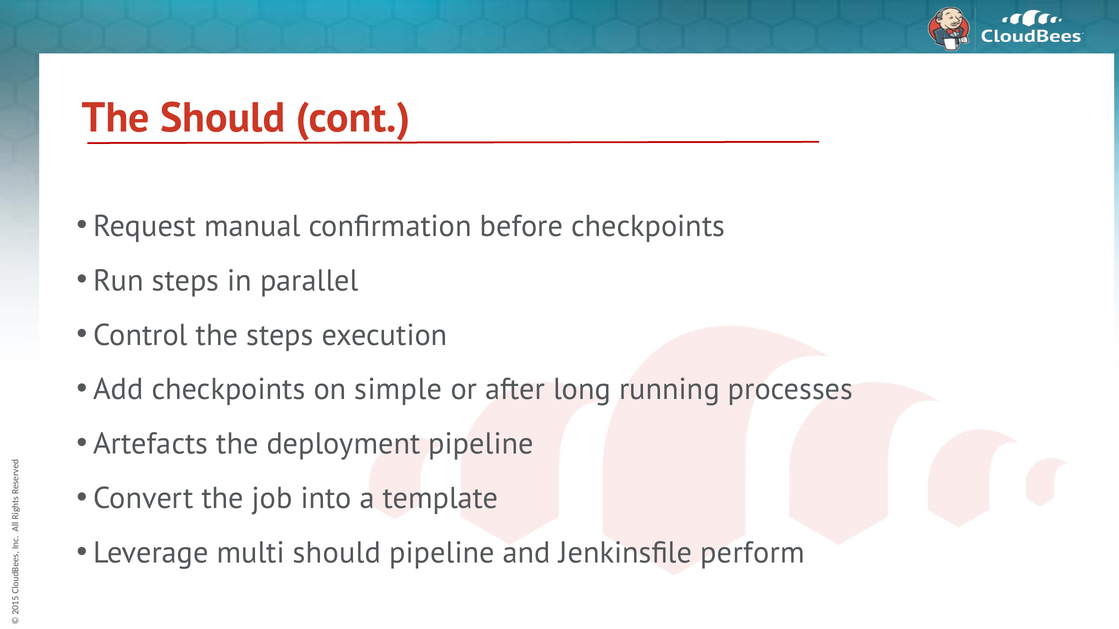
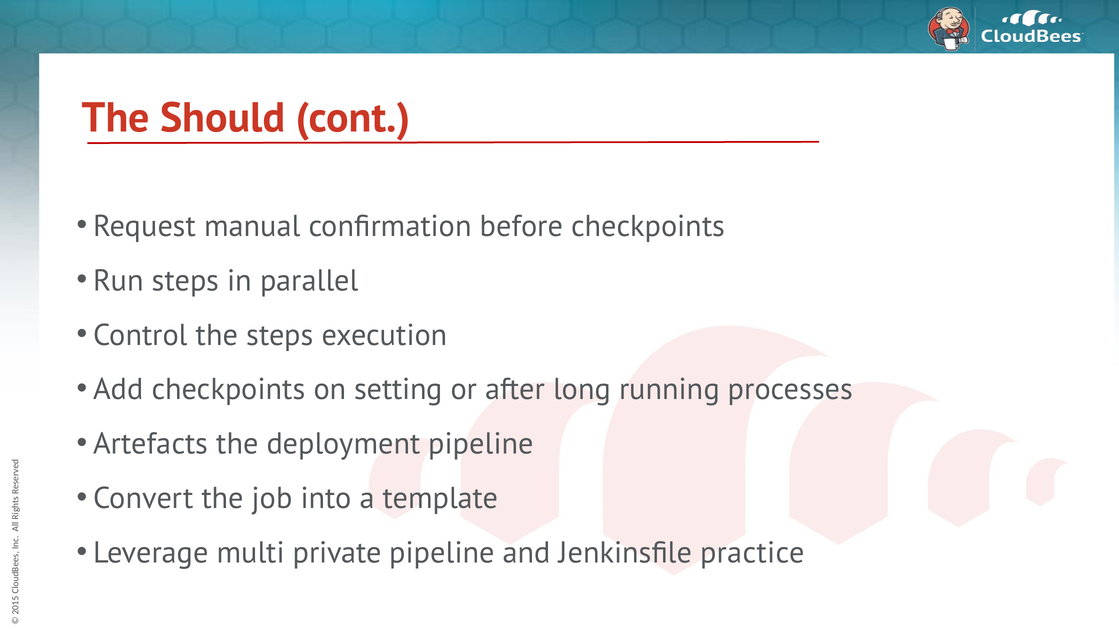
simple: simple -> setting (399, 390)
multi should: should -> private (337, 553)
perform: perform -> practice (753, 553)
